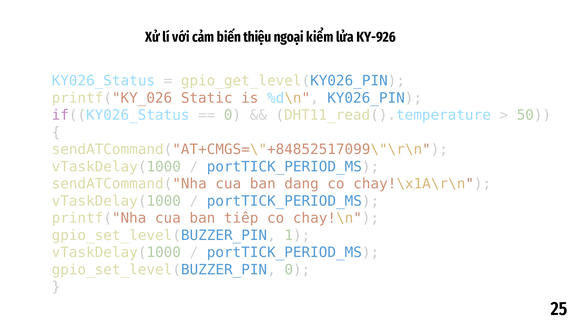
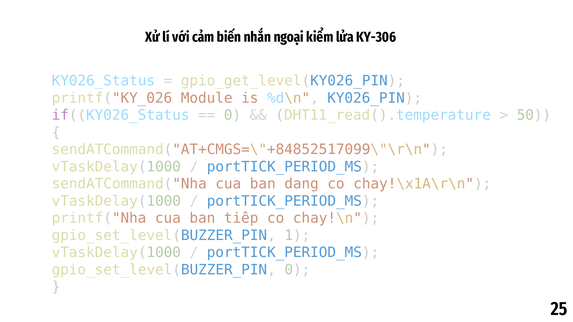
thiệu: thiệu -> nhắn (257, 37)
KY-926: KY-926 -> KY-306 (376, 37)
Static: Static -> Module (207, 98)
